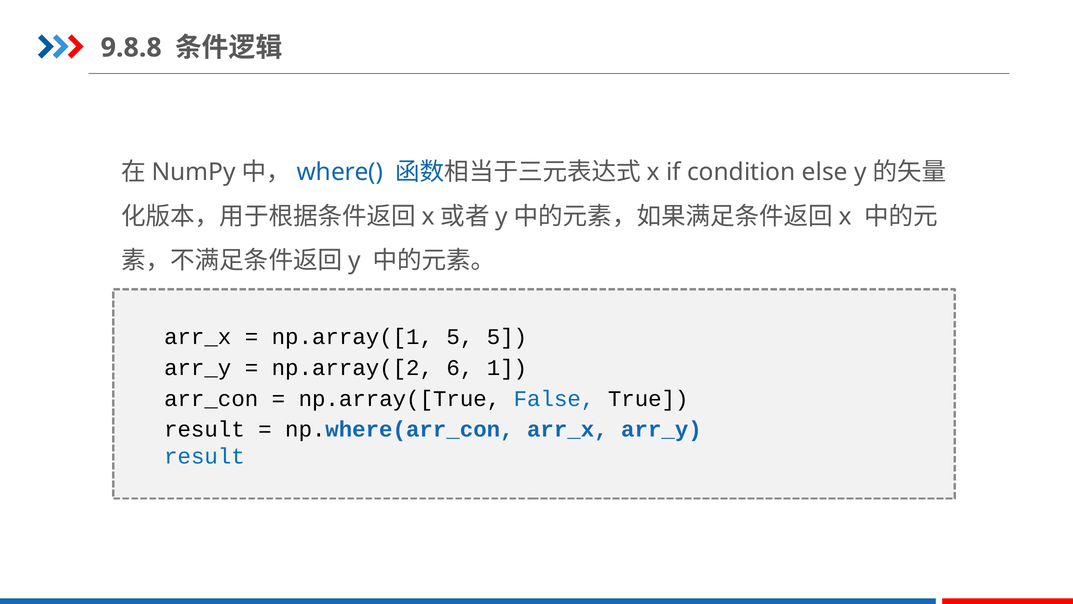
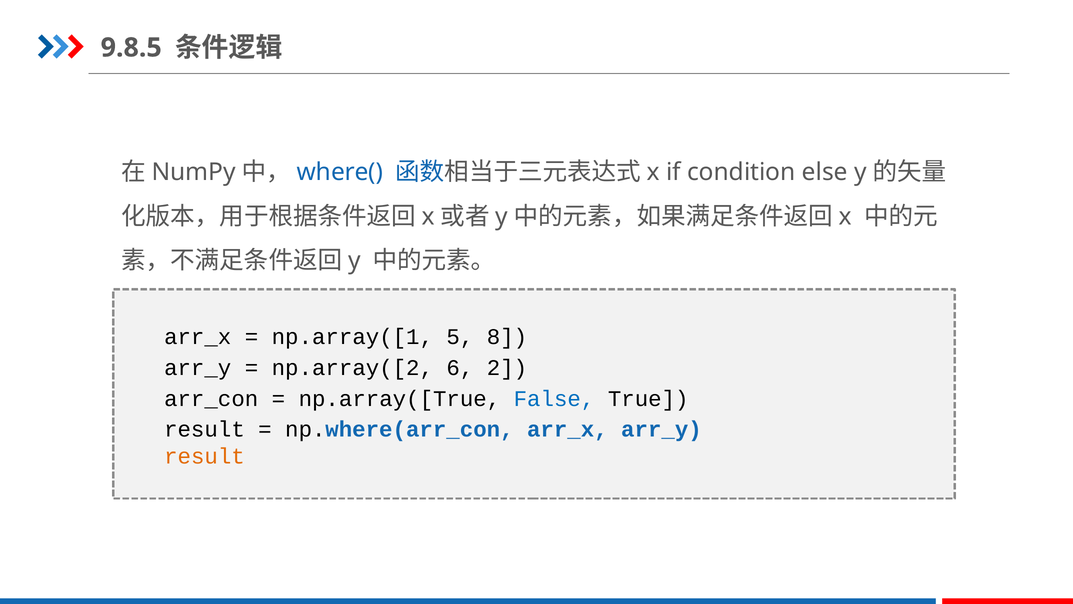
9.8.8: 9.8.8 -> 9.8.5 (131, 48)
5 5: 5 -> 8 (507, 337)
1: 1 -> 2 (507, 368)
result colour: blue -> orange (204, 456)
